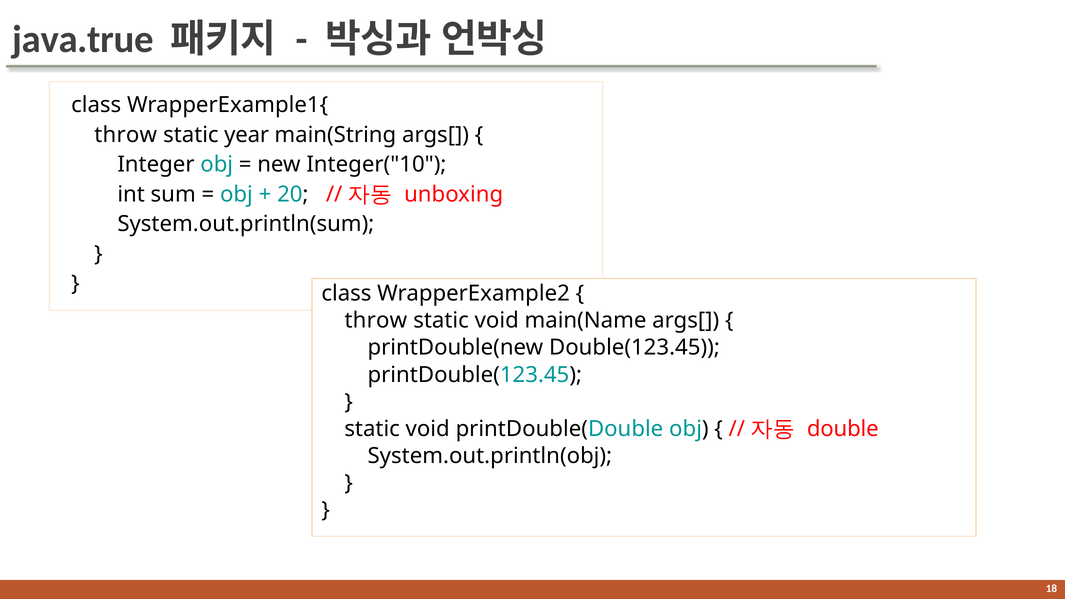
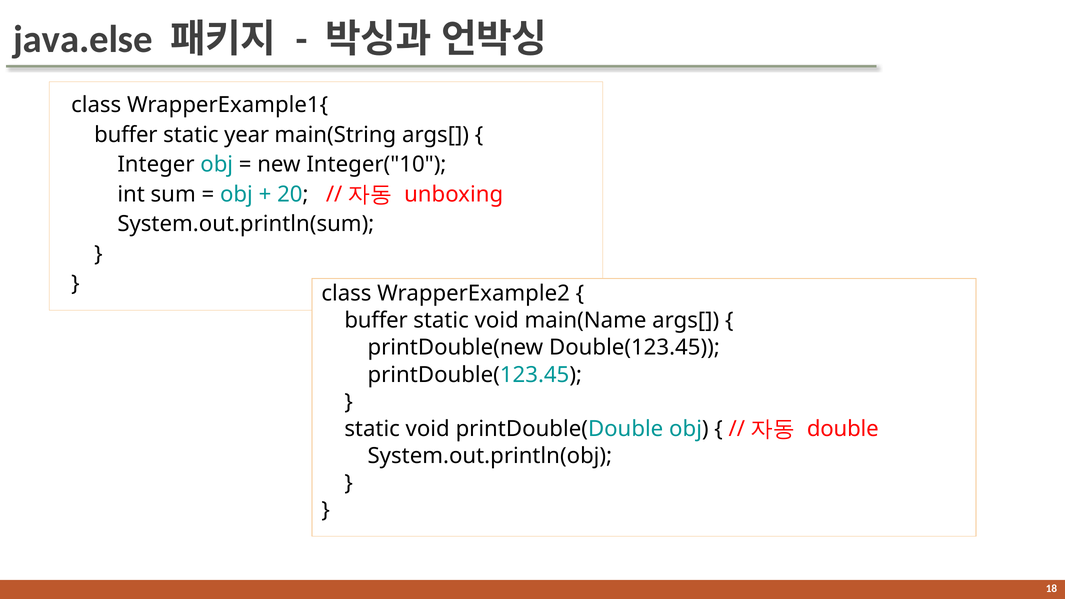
java.true: java.true -> java.else (83, 39)
throw: throw -> buffer (126, 135)
throw: throw -> buffer (376, 321)
